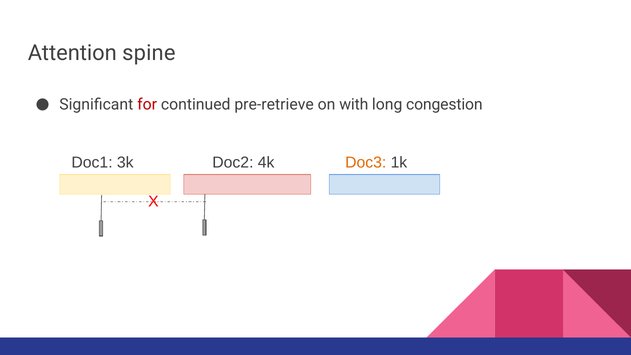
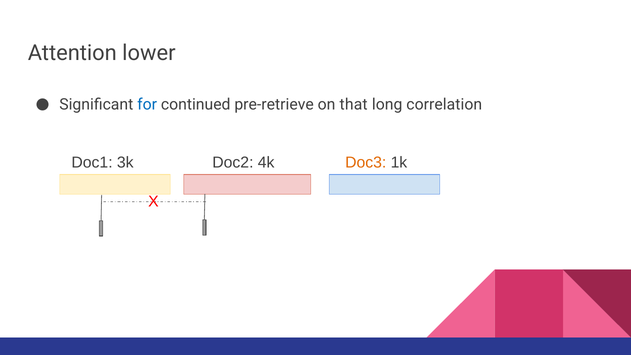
spine: spine -> lower (149, 53)
for colour: red -> blue (147, 105)
with: with -> that (354, 105)
congestion: congestion -> correlation (444, 105)
